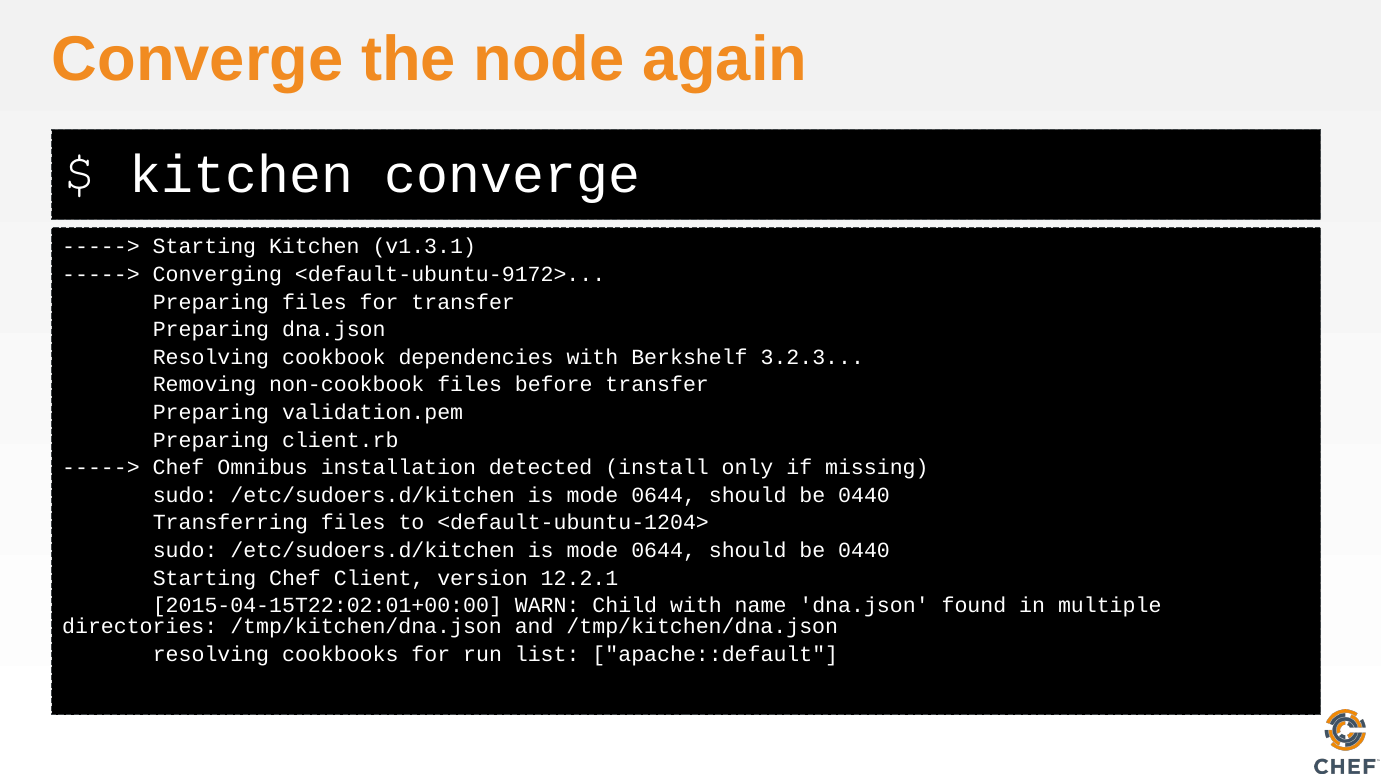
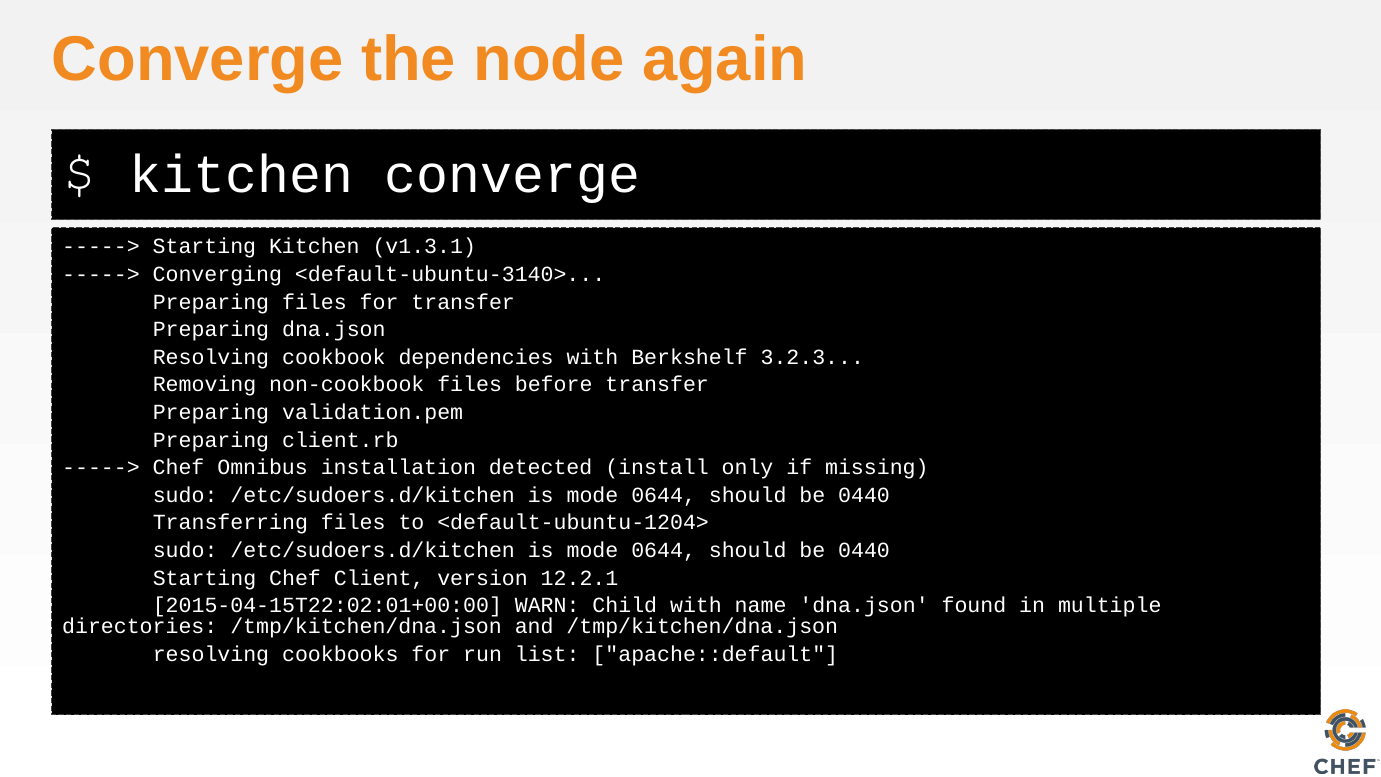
<default-ubuntu-9172>: <default-ubuntu-9172> -> <default-ubuntu-3140> (450, 274)
